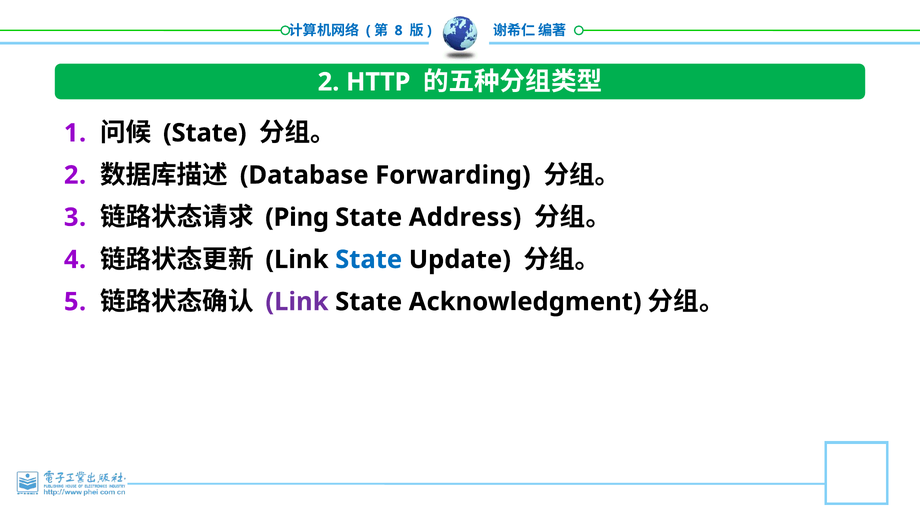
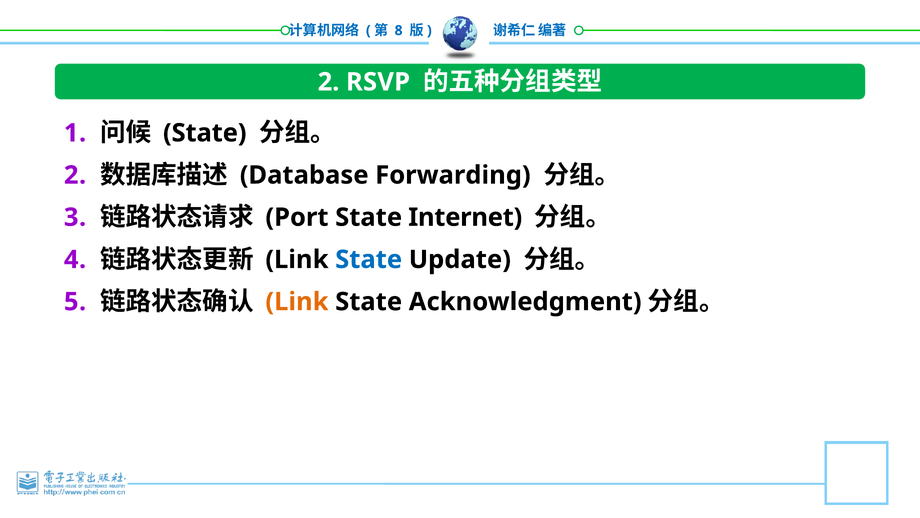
HTTP: HTTP -> RSVP (378, 82)
Ping: Ping -> Port (297, 217)
Address: Address -> Internet (465, 217)
Link colour: purple -> orange (297, 302)
